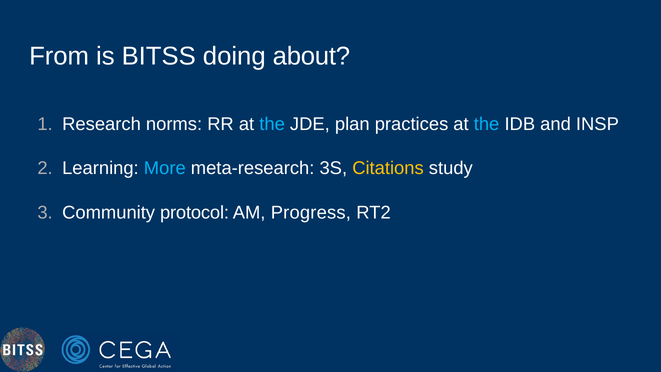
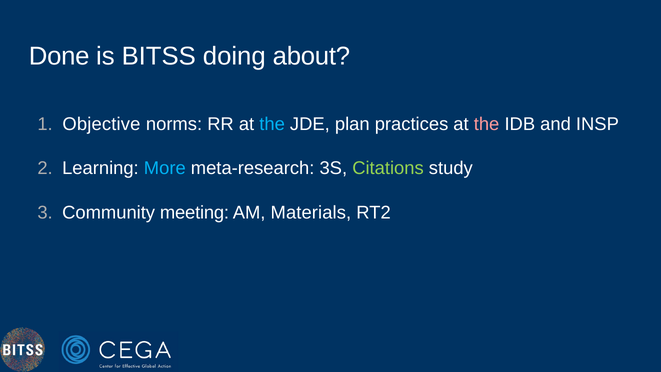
From: From -> Done (59, 56)
Research: Research -> Objective (101, 124)
the colour: light blue -> pink (487, 124)
Citations colour: yellow -> light green (388, 168)
protocol: protocol -> meeting (195, 212)
Progress: Progress -> Materials (311, 212)
